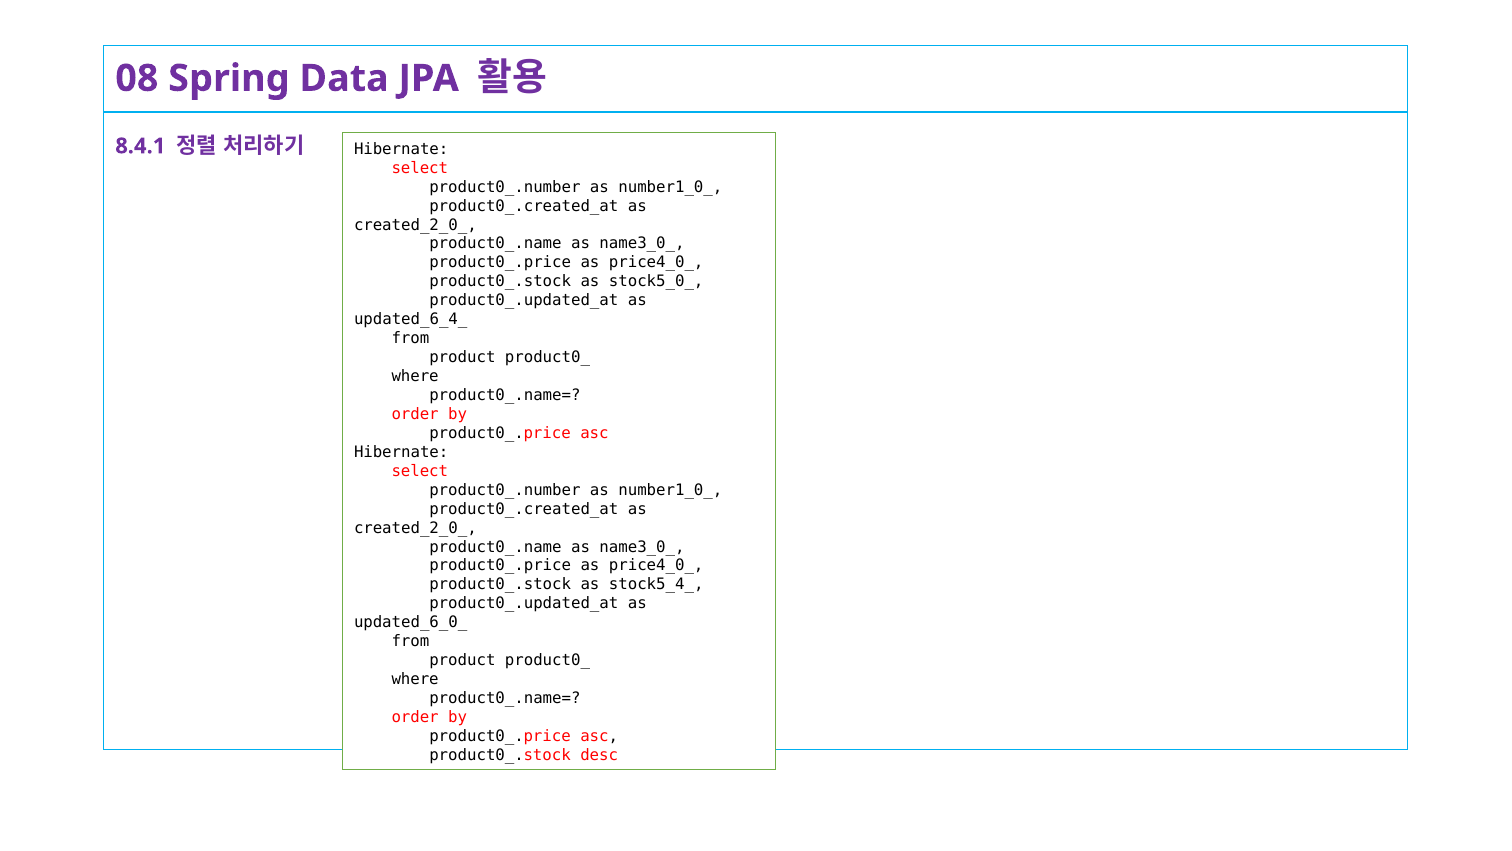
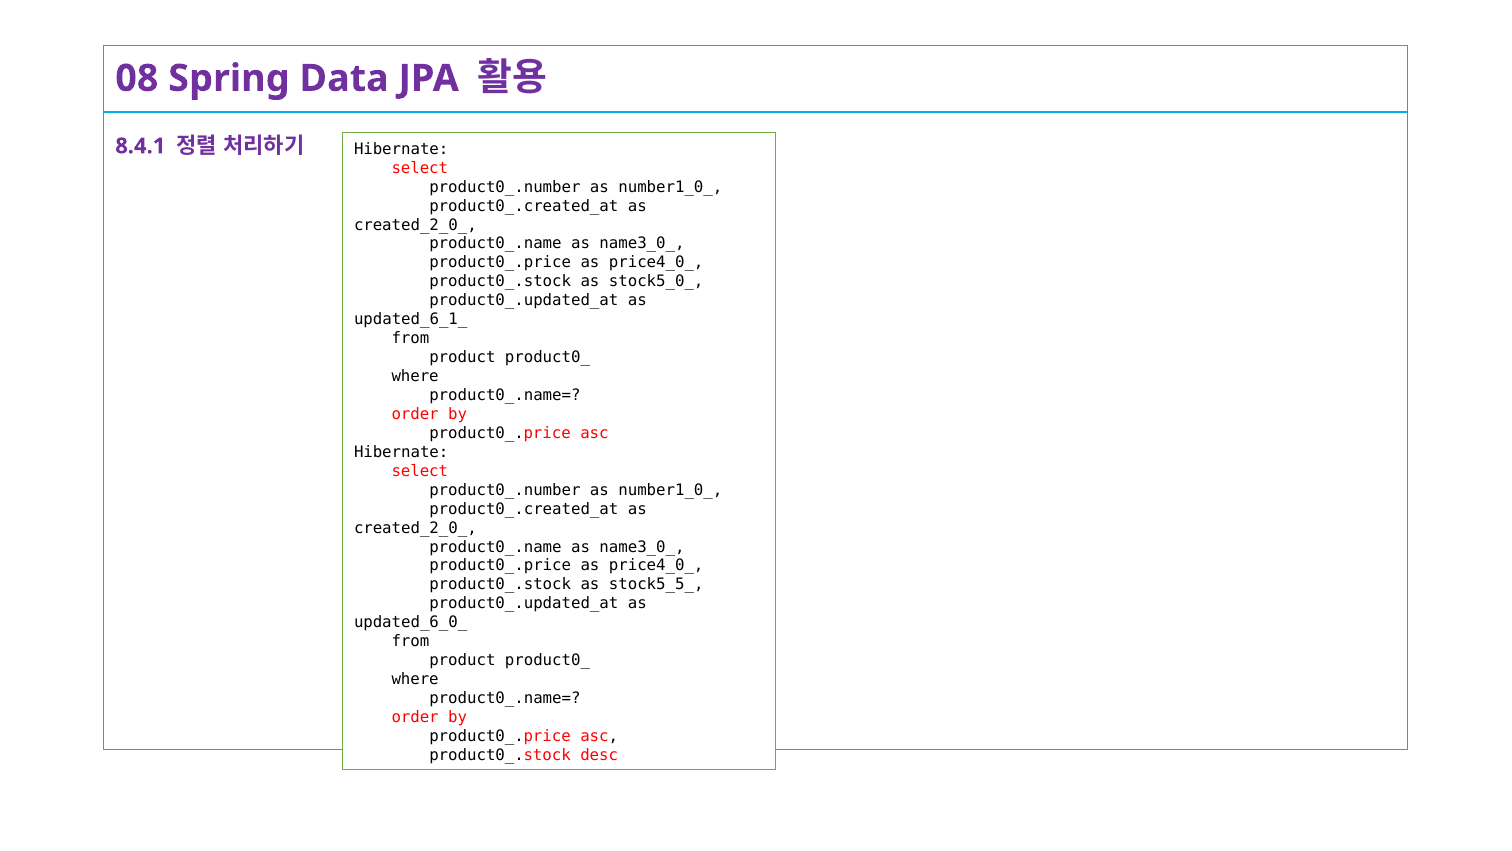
updated_6_4_: updated_6_4_ -> updated_6_1_ (411, 319)
stock5_4_: stock5_4_ -> stock5_5_ (656, 584)
